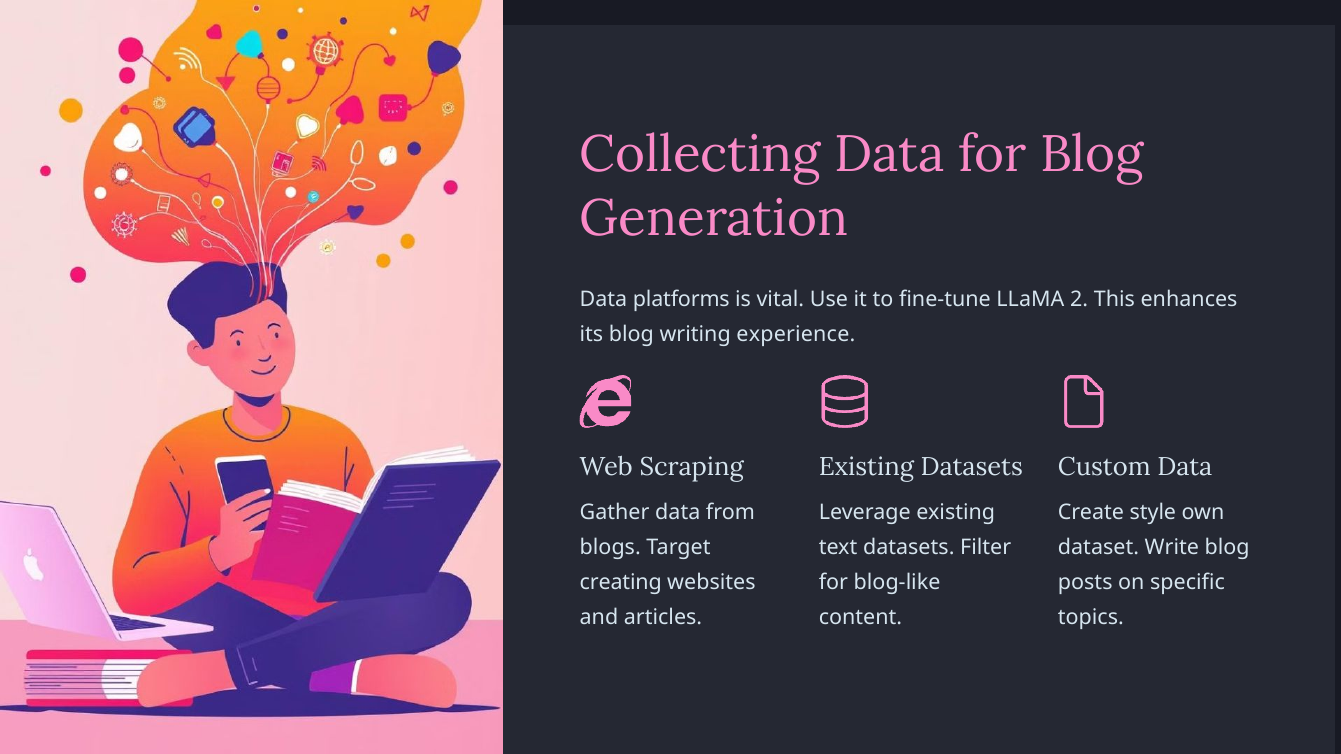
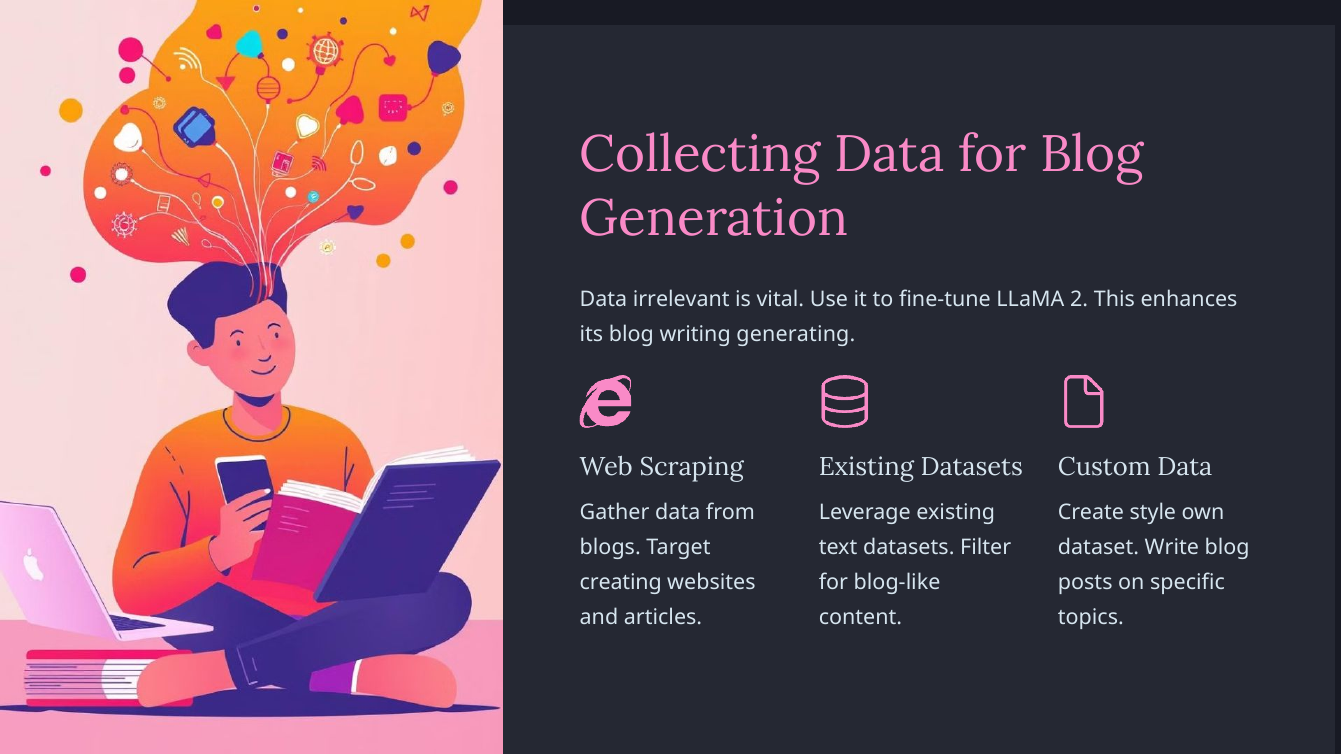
platforms: platforms -> irrelevant (681, 299)
experience: experience -> generating (796, 334)
